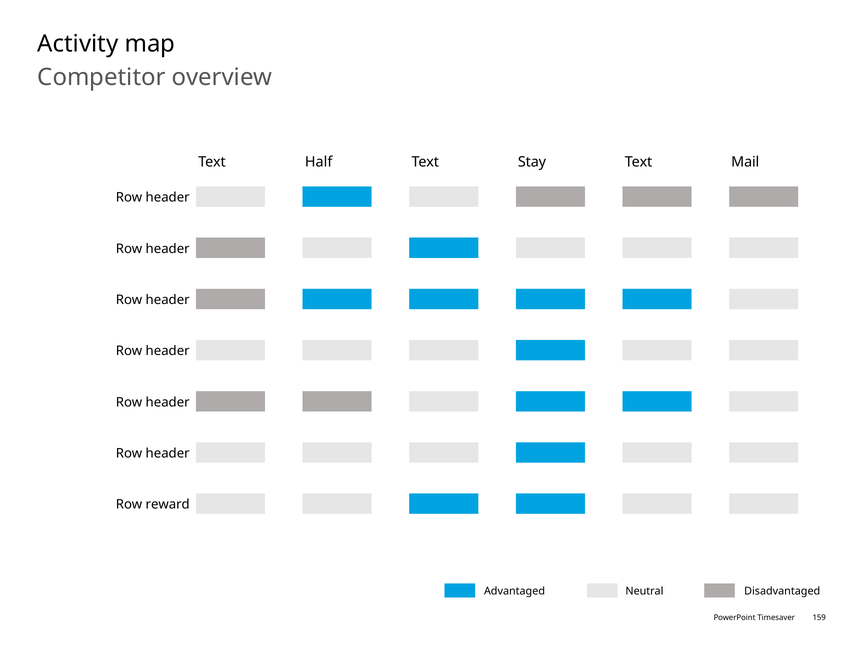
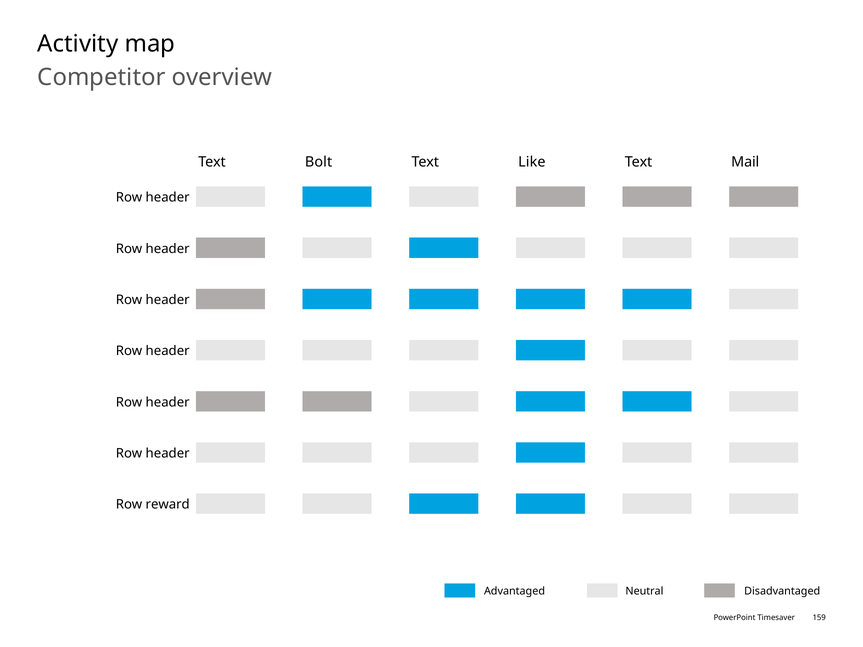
Half: Half -> Bolt (319, 162)
Stay: Stay -> Like (532, 162)
